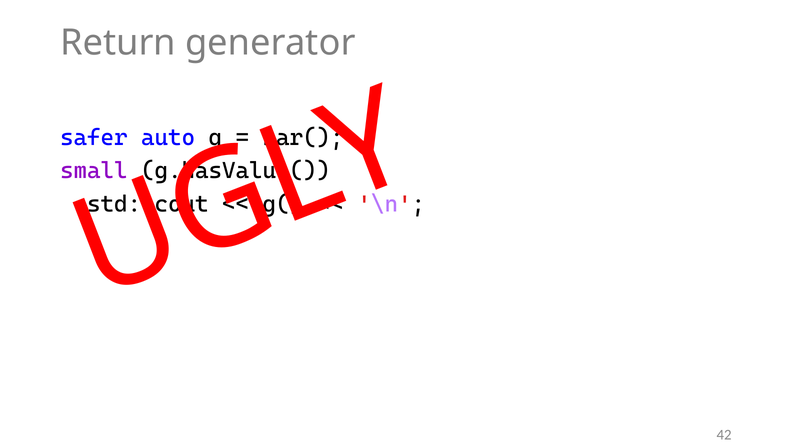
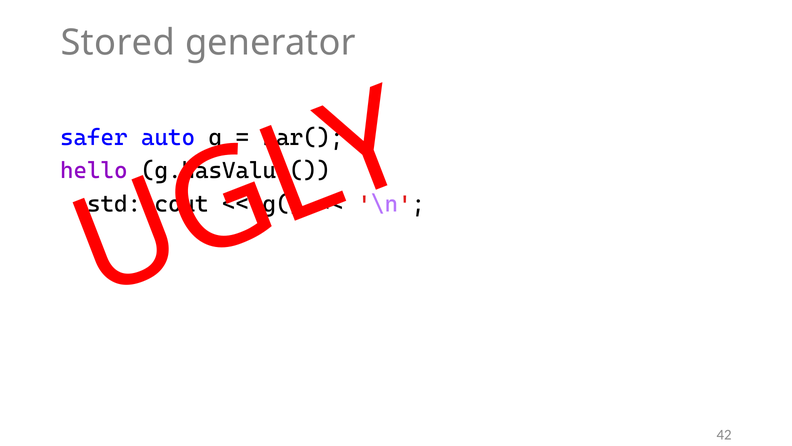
Return: Return -> Stored (118, 43)
small: small -> hello (94, 171)
